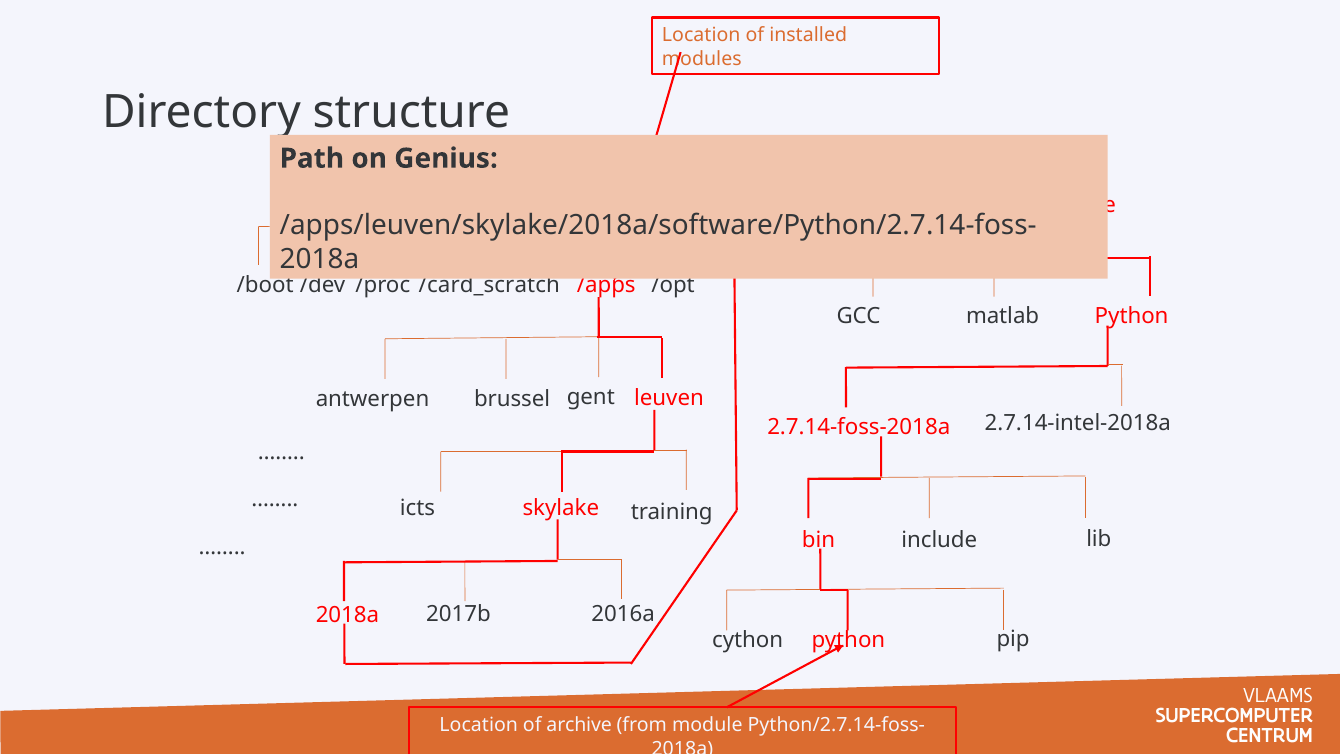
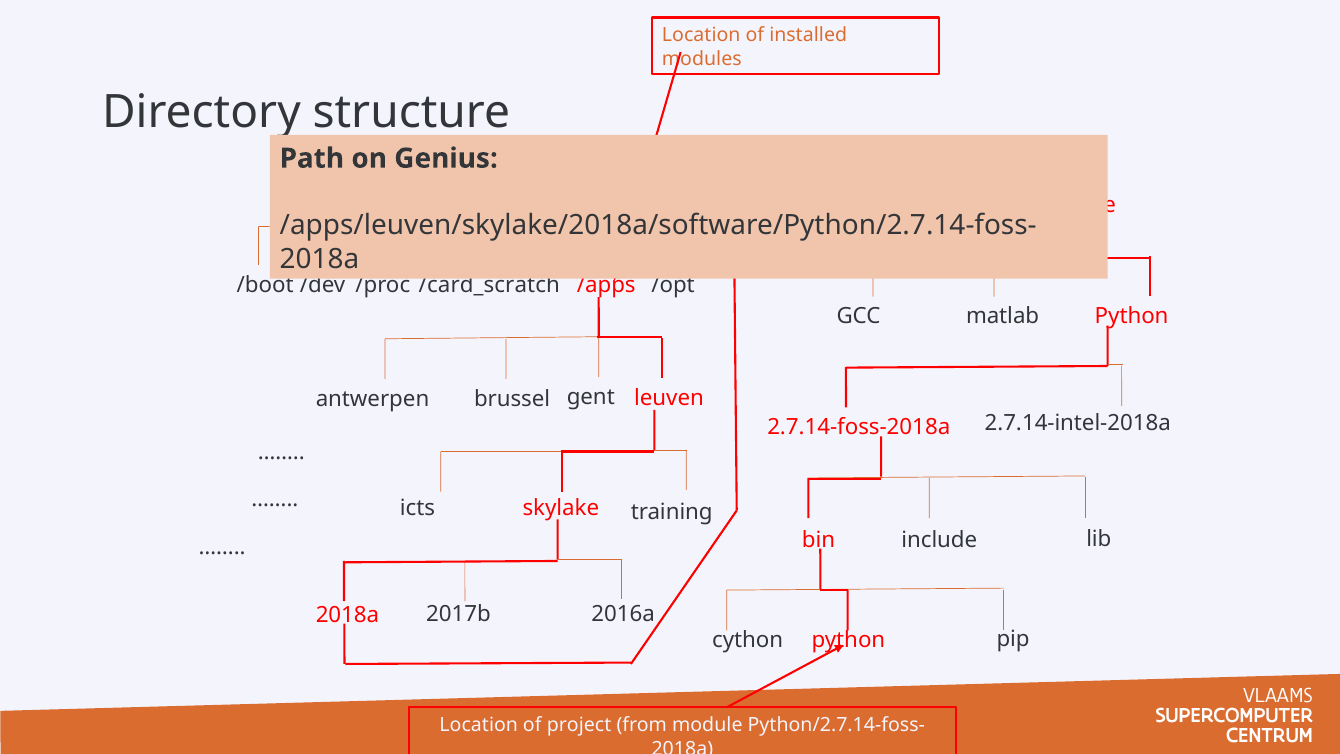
archive: archive -> project (579, 725)
